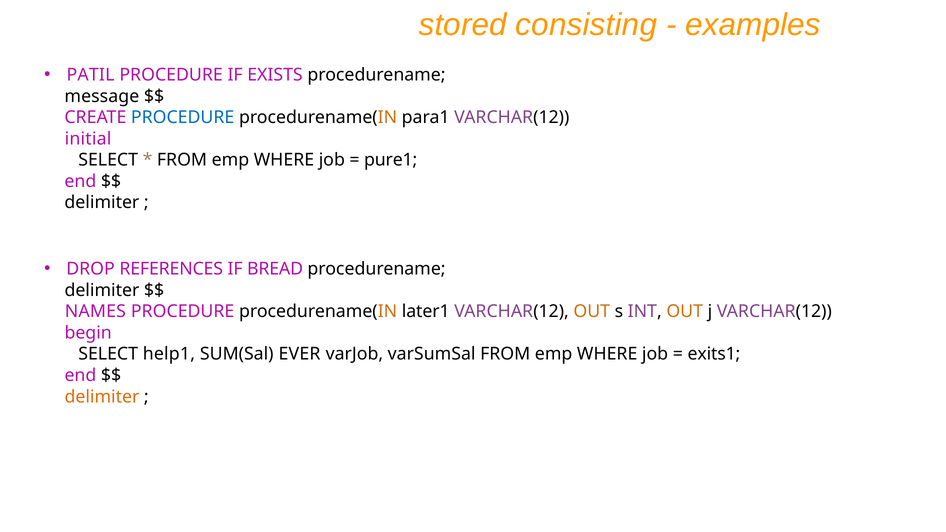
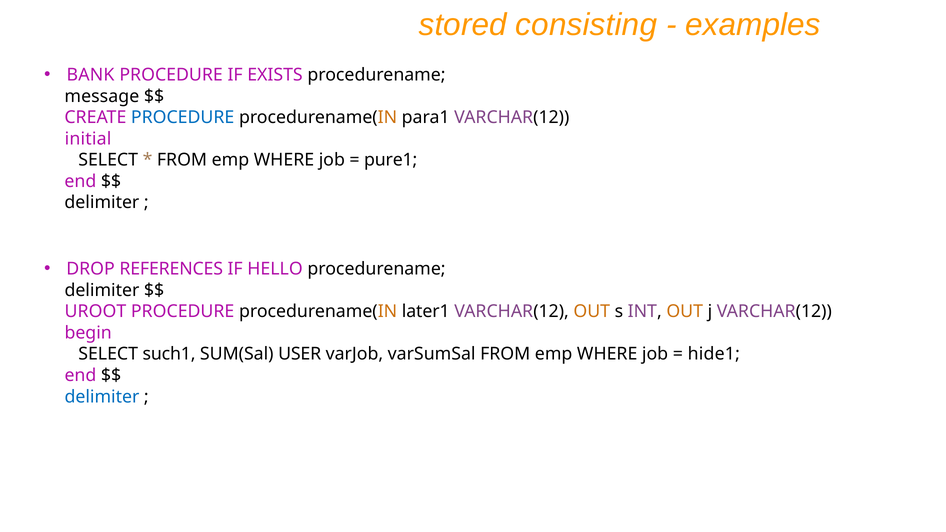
PATIL: PATIL -> BANK (90, 75)
BREAD: BREAD -> HELLO (275, 269)
NAMES: NAMES -> UROOT (95, 312)
help1: help1 -> such1 (169, 354)
EVER: EVER -> USER (300, 354)
exits1: exits1 -> hide1 (714, 354)
delimiter colour: orange -> blue (102, 397)
